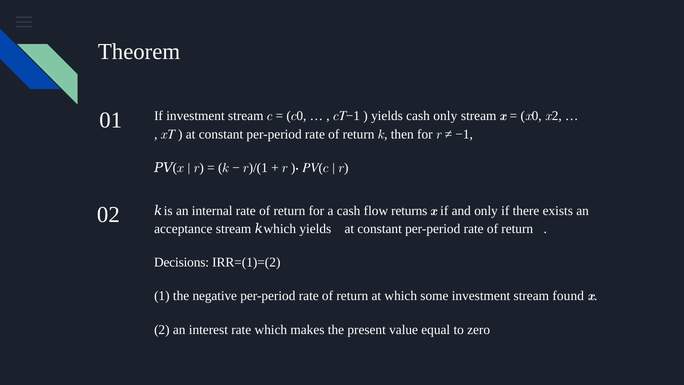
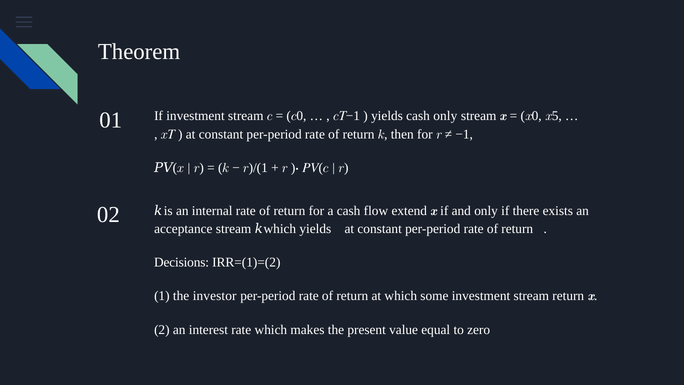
2: 2 -> 5 (557, 116)
returns: returns -> extend (409, 211)
negative: negative -> investor (215, 296)
stream found: found -> return (568, 296)
